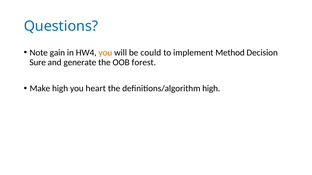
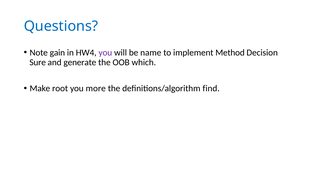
you colour: orange -> purple (105, 53)
could: could -> name (151, 53)
forest: forest -> which (144, 63)
Make high: high -> root (60, 89)
heart: heart -> more (96, 89)
definitions/algorithm high: high -> find (211, 89)
